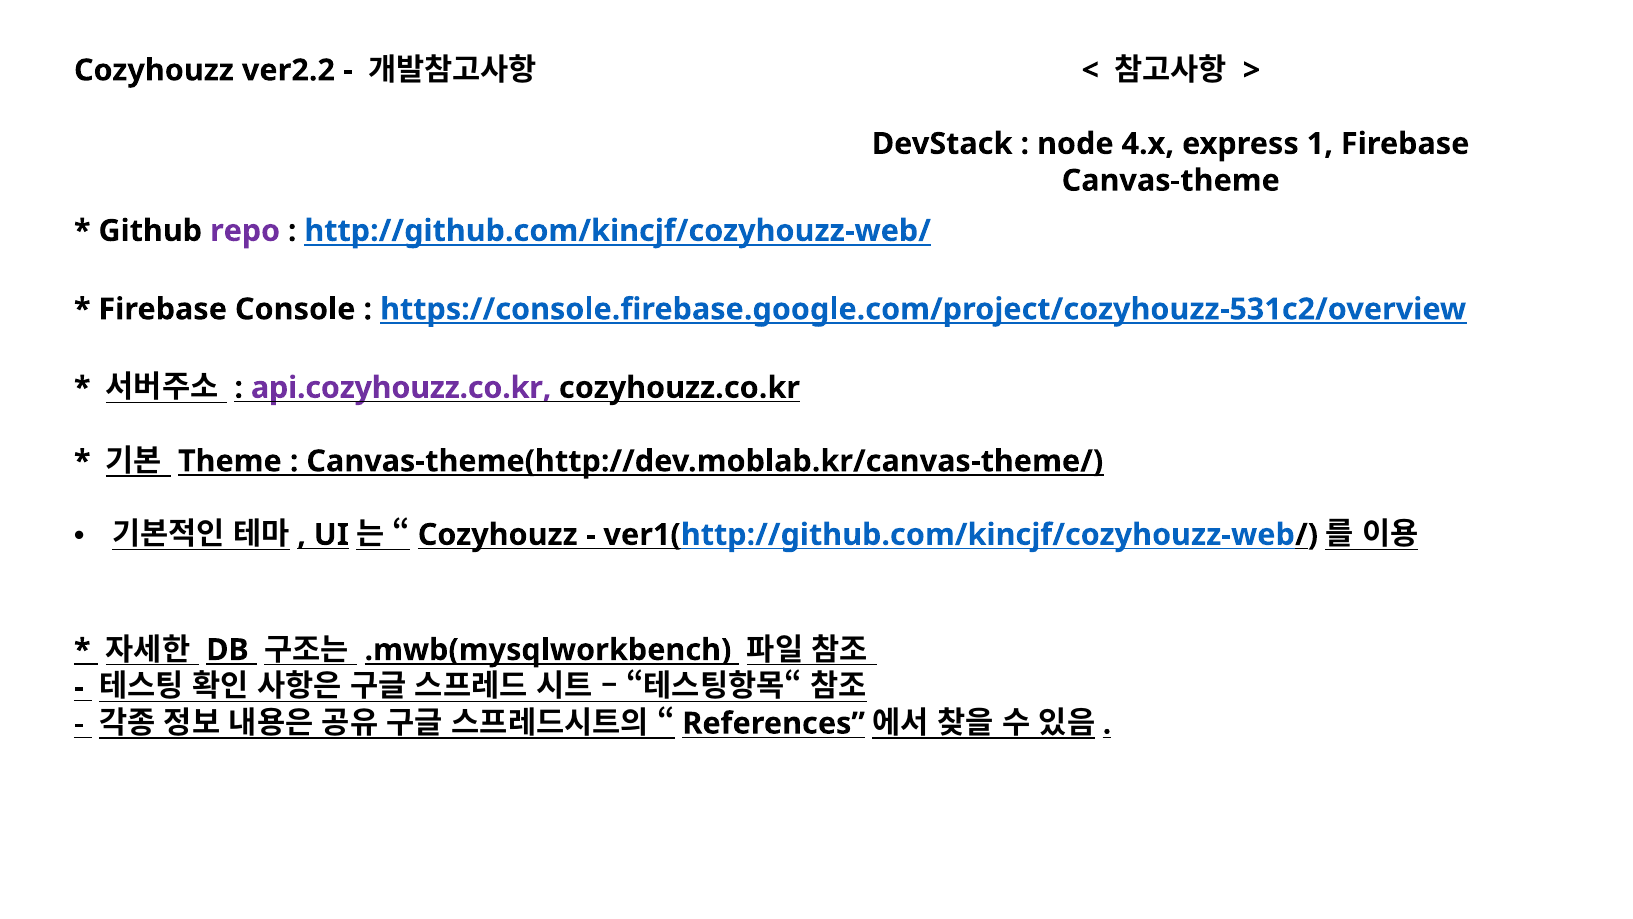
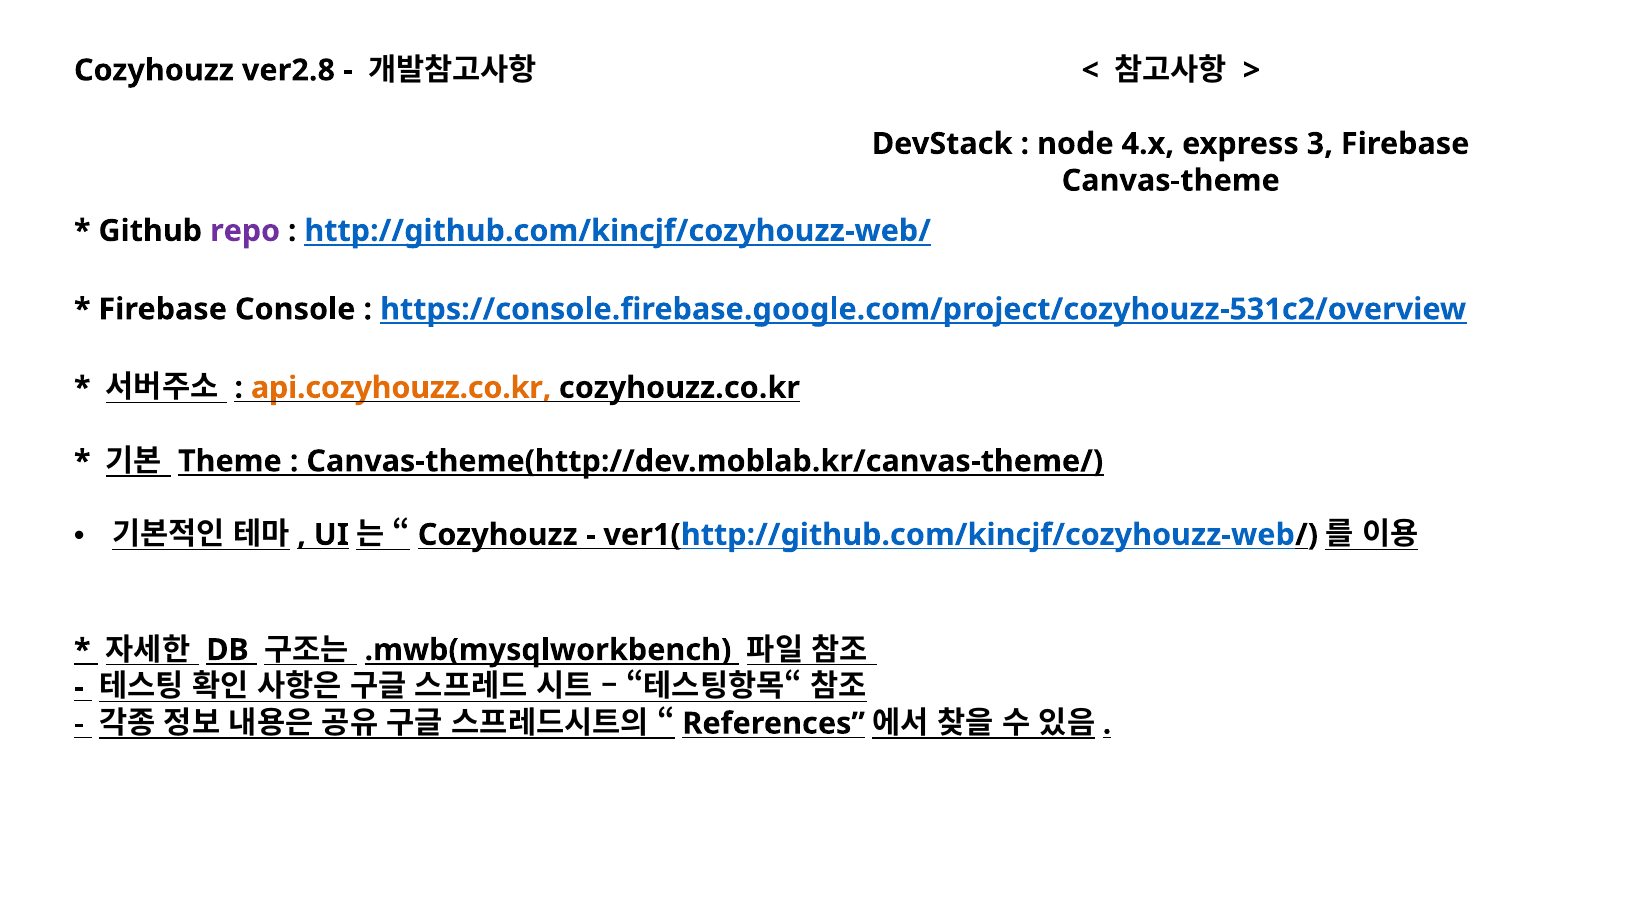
ver2.2: ver2.2 -> ver2.8 (288, 70)
1: 1 -> 3 (1320, 144)
api.cozyhouzz.co.kr colour: purple -> orange (401, 388)
